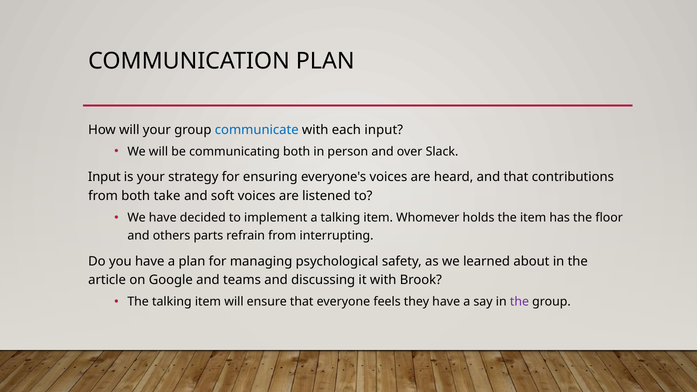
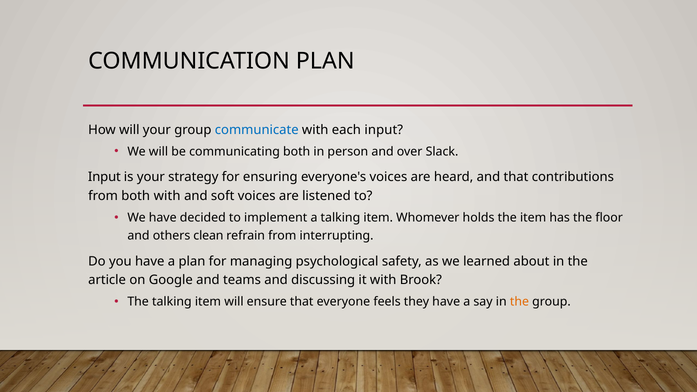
both take: take -> with (167, 196)
parts: parts -> clean (208, 236)
the colour: purple -> orange (519, 302)
